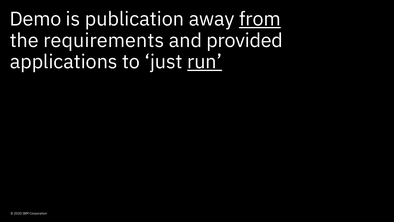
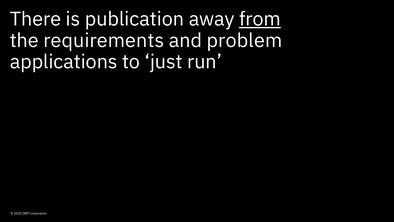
Demo: Demo -> There (35, 19)
provided: provided -> problem (244, 40)
run underline: present -> none (205, 62)
